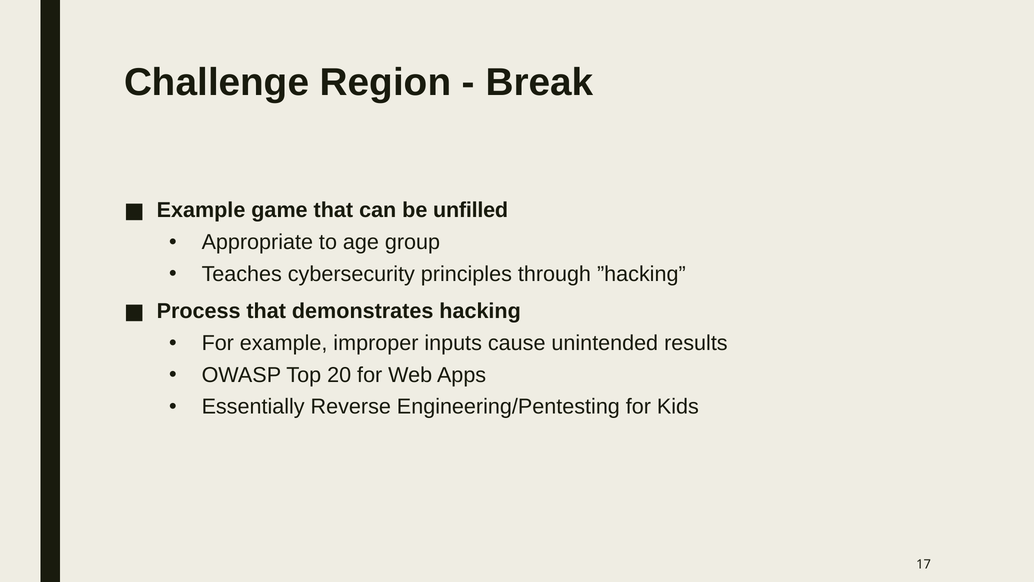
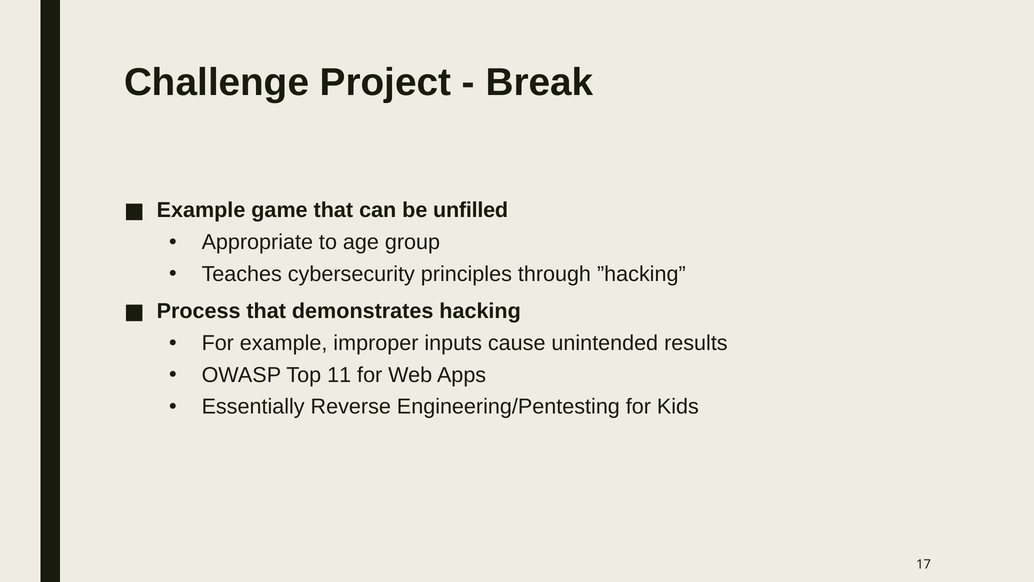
Region: Region -> Project (386, 82)
20: 20 -> 11 (339, 375)
